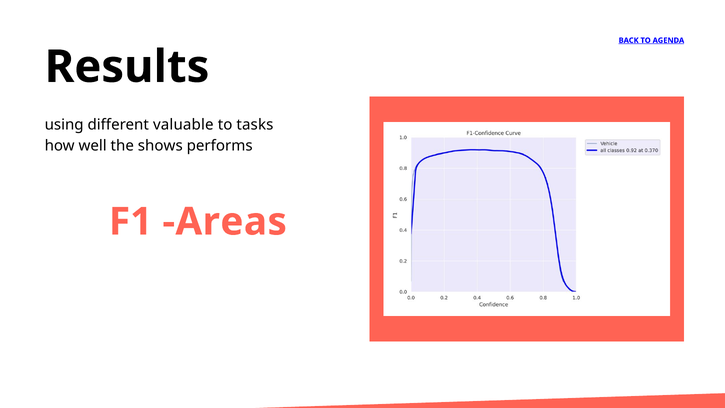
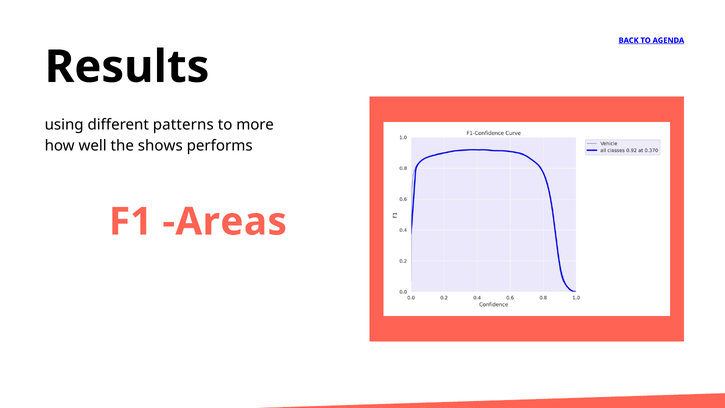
valuable: valuable -> patterns (183, 125)
tasks: tasks -> more (255, 125)
